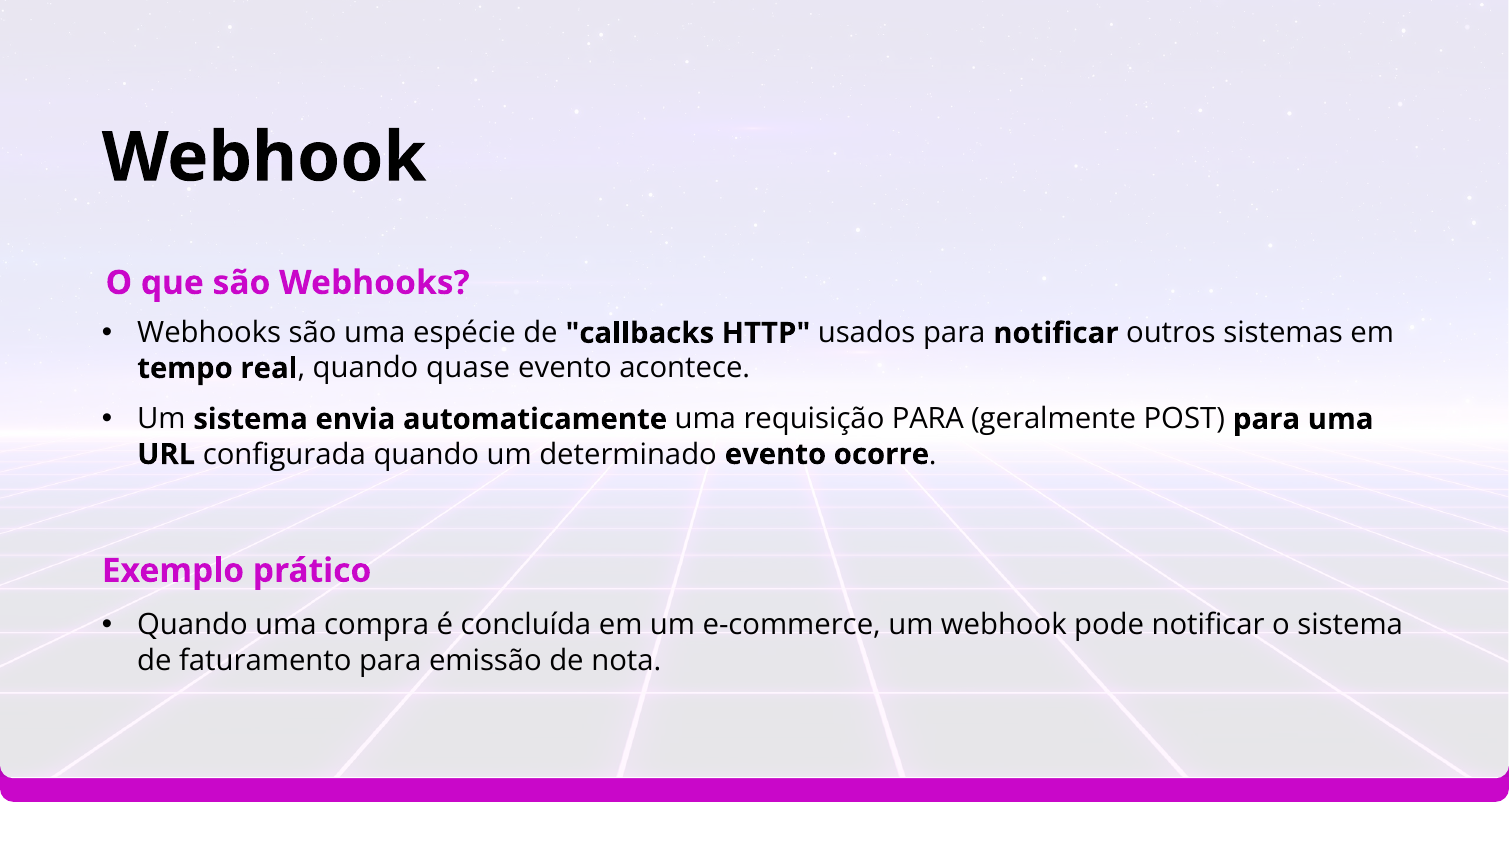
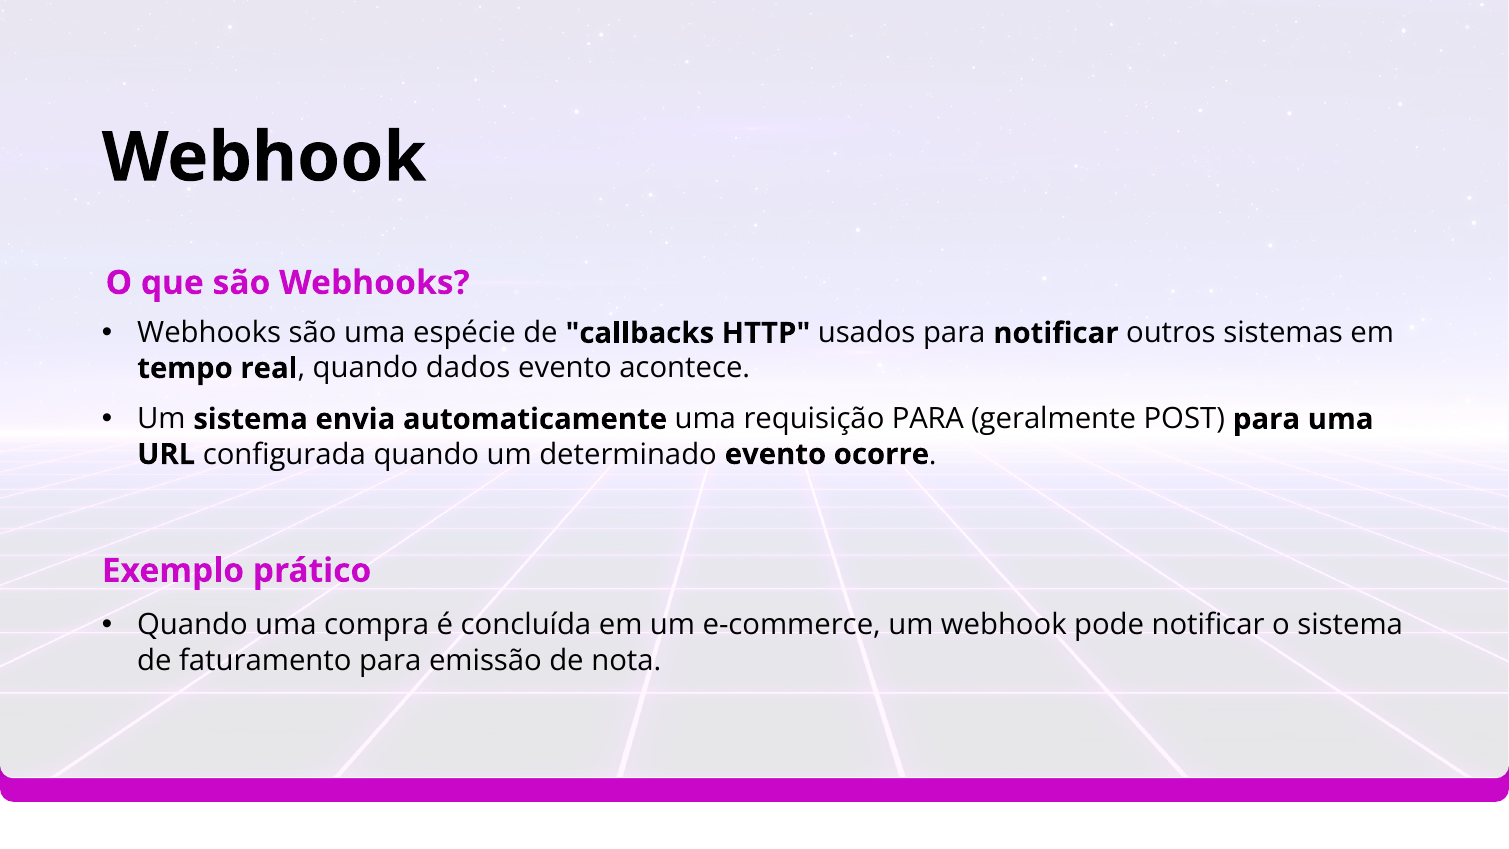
quase: quase -> dados (468, 368)
